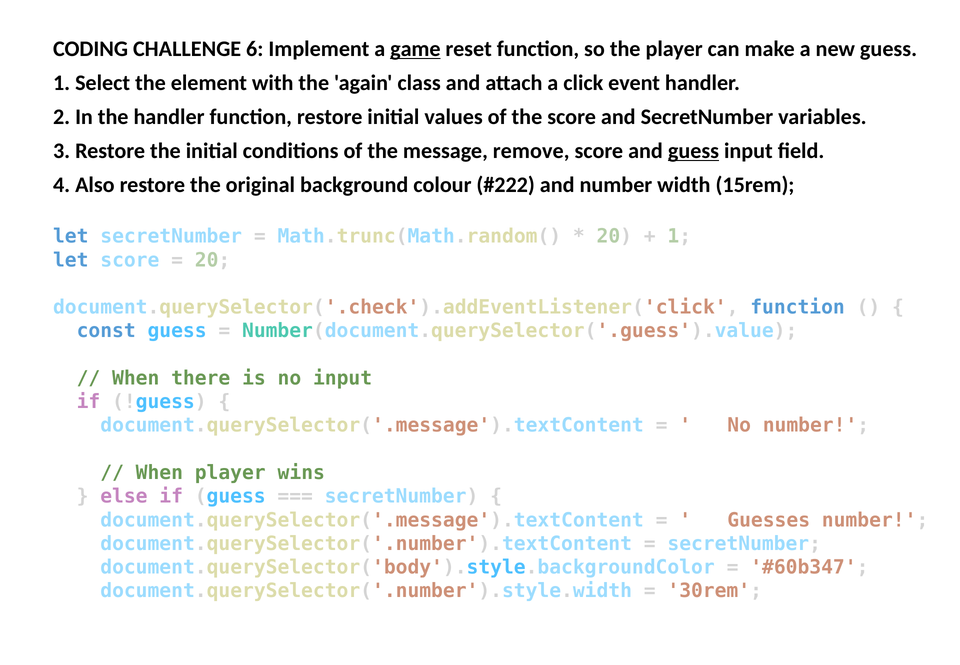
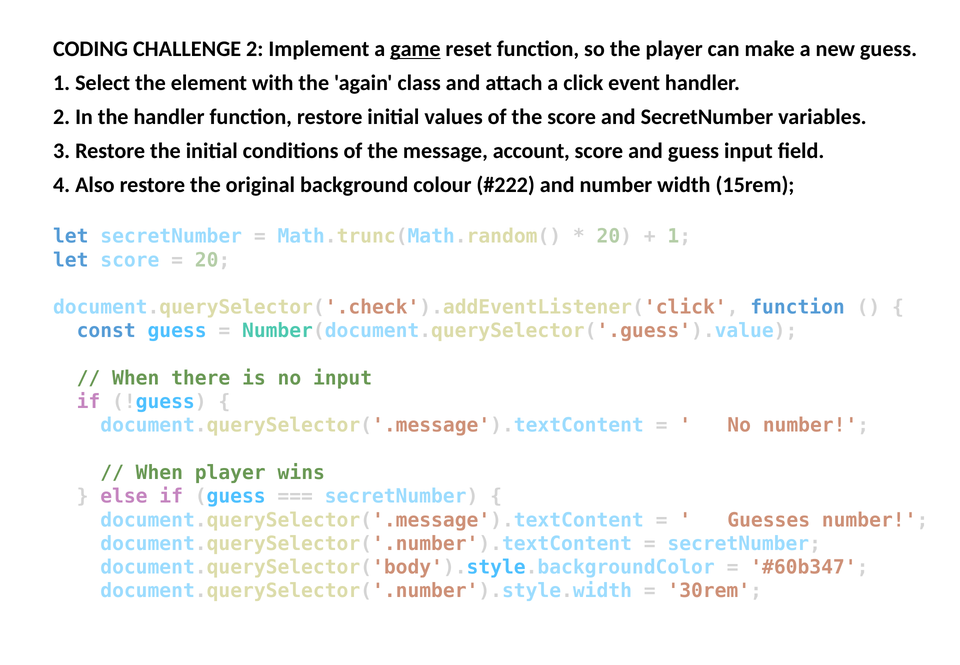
CHALLENGE 6: 6 -> 2 (255, 49)
remove: remove -> account (531, 151)
guess underline: present -> none (693, 151)
